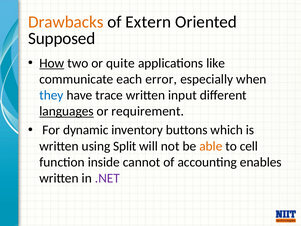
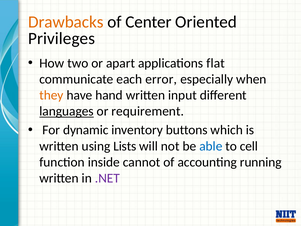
Extern: Extern -> Center (148, 22)
Supposed: Supposed -> Privileges (62, 38)
How underline: present -> none (52, 63)
quite: quite -> apart (121, 63)
like: like -> flat (216, 63)
they colour: blue -> orange (51, 95)
trace: trace -> hand (109, 95)
Split: Split -> Lists (125, 146)
able colour: orange -> blue (211, 146)
enables: enables -> running (261, 162)
